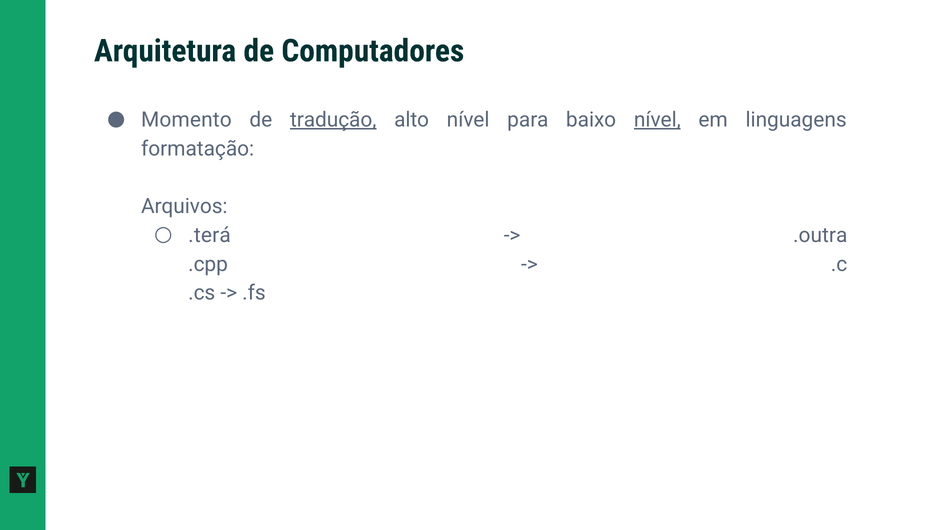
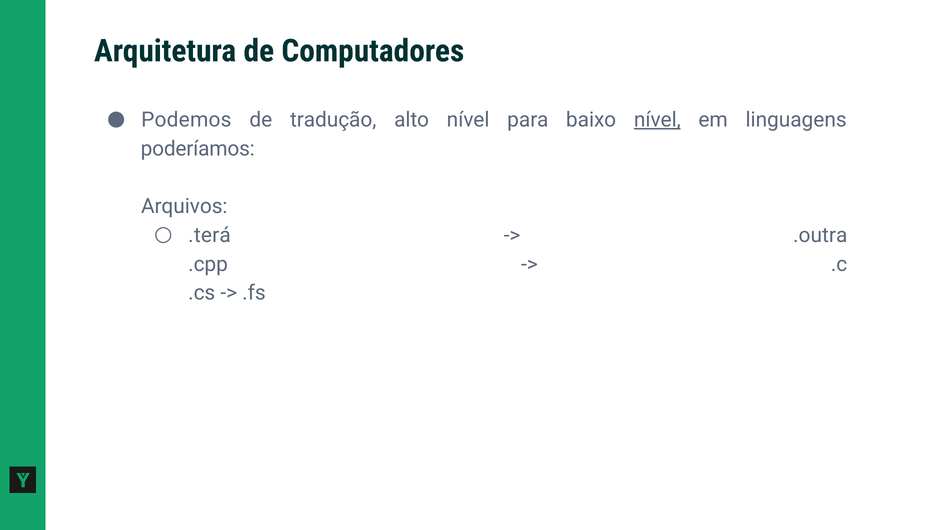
Momento: Momento -> Podemos (186, 120)
tradução underline: present -> none (333, 120)
formatação: formatação -> poderíamos (198, 149)
